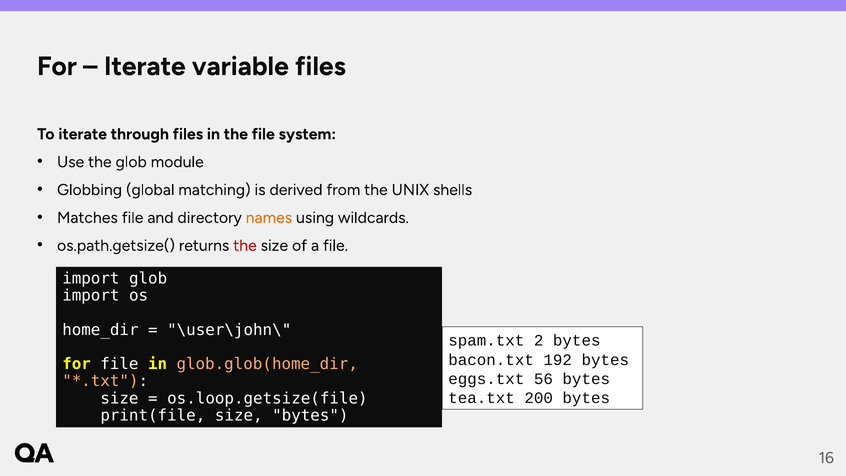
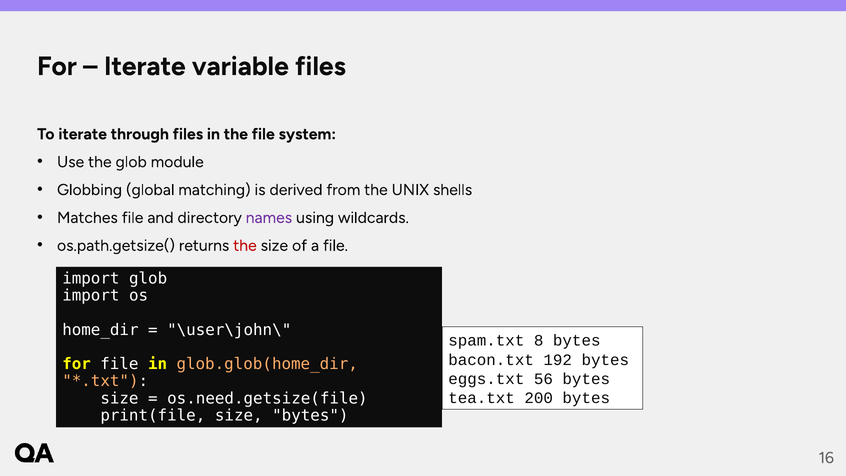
names colour: orange -> purple (269, 218)
2: 2 -> 8 (539, 341)
os.loop.getsize(file: os.loop.getsize(file -> os.need.getsize(file (267, 398)
